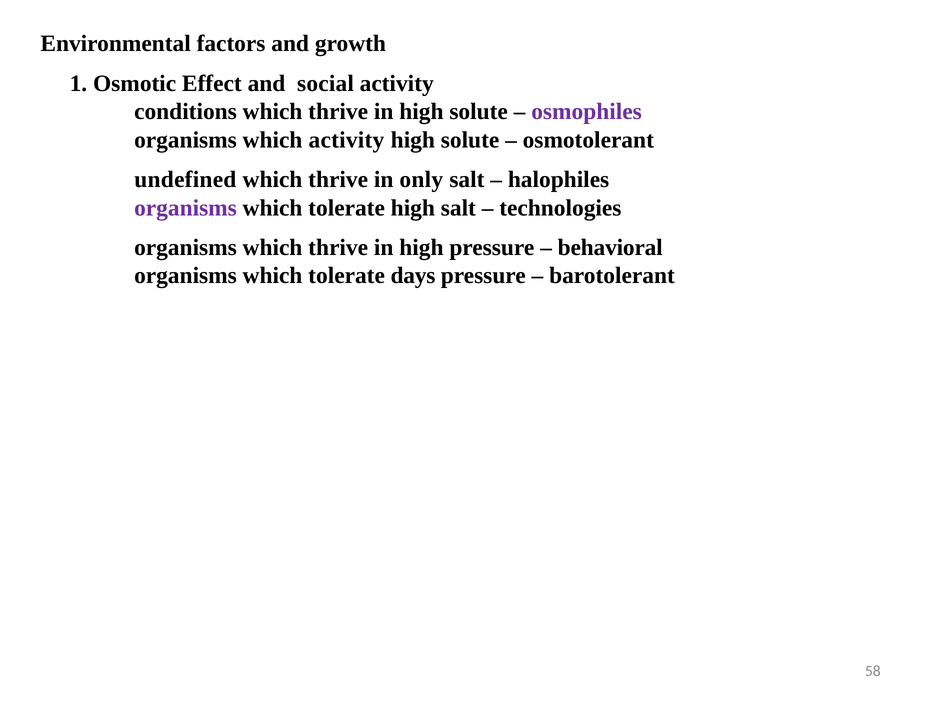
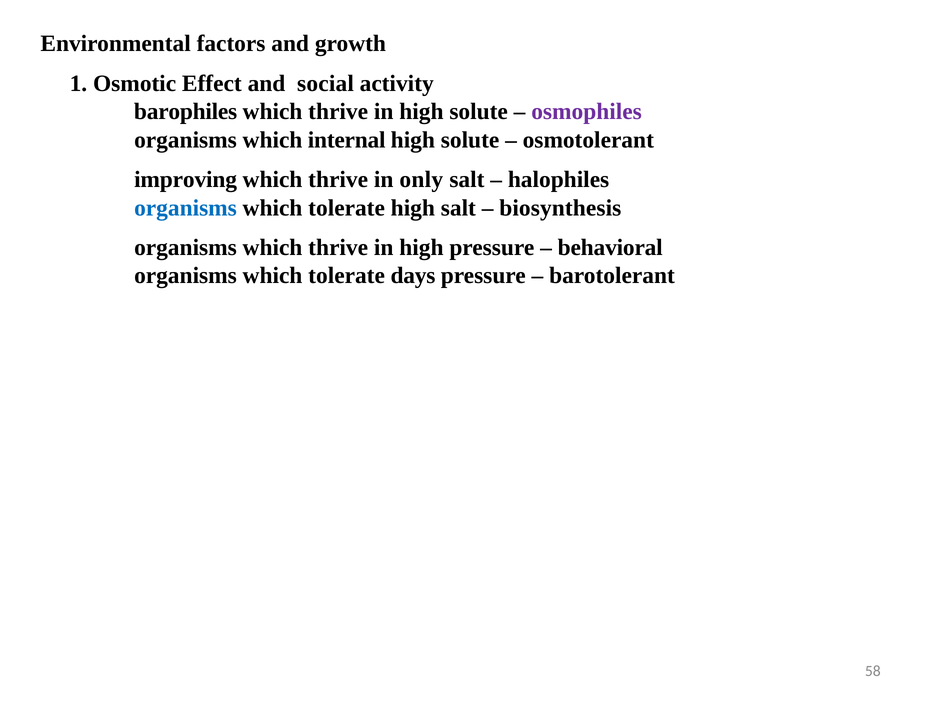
conditions: conditions -> barophiles (186, 112)
which activity: activity -> internal (347, 140)
undefined: undefined -> improving (186, 180)
organisms colour: purple -> blue (185, 208)
technologies: technologies -> biosynthesis (560, 208)
